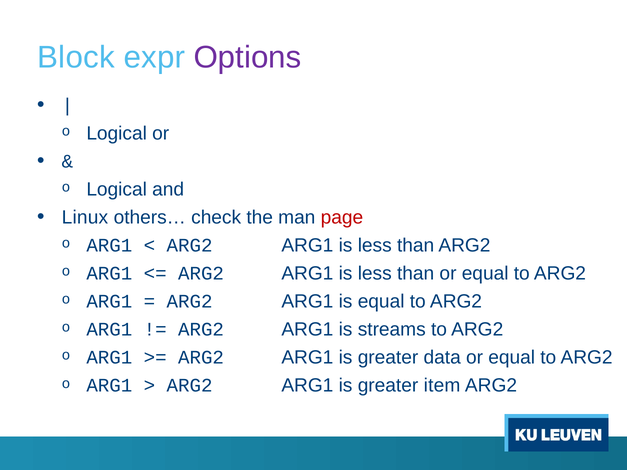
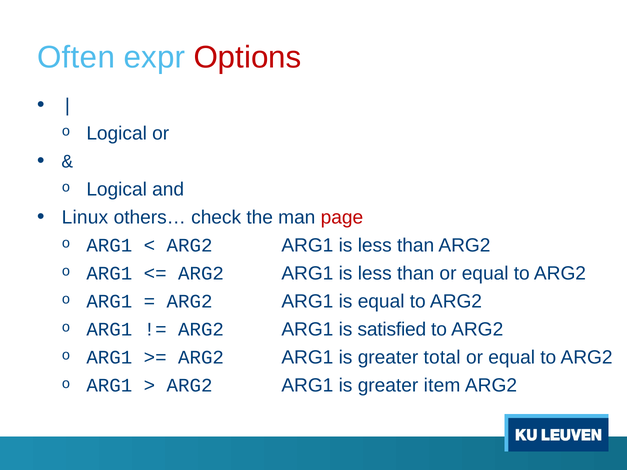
Block: Block -> Often (76, 57)
Options colour: purple -> red (248, 57)
streams: streams -> satisfied (392, 330)
data: data -> total (442, 358)
